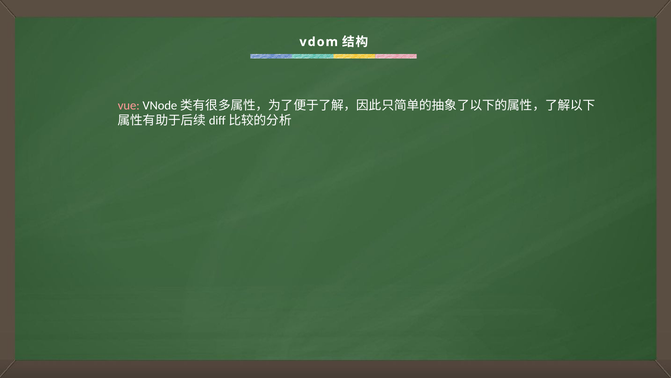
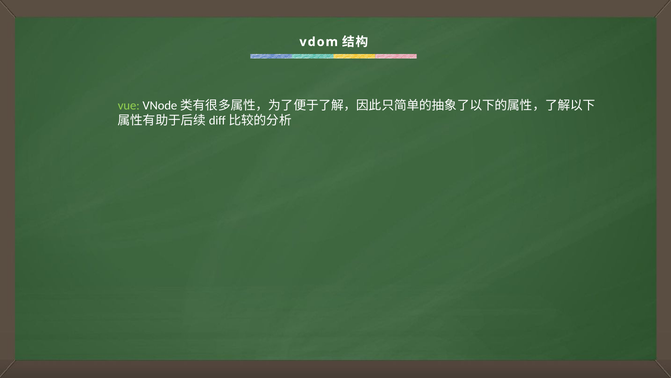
vue colour: pink -> light green (129, 106)
